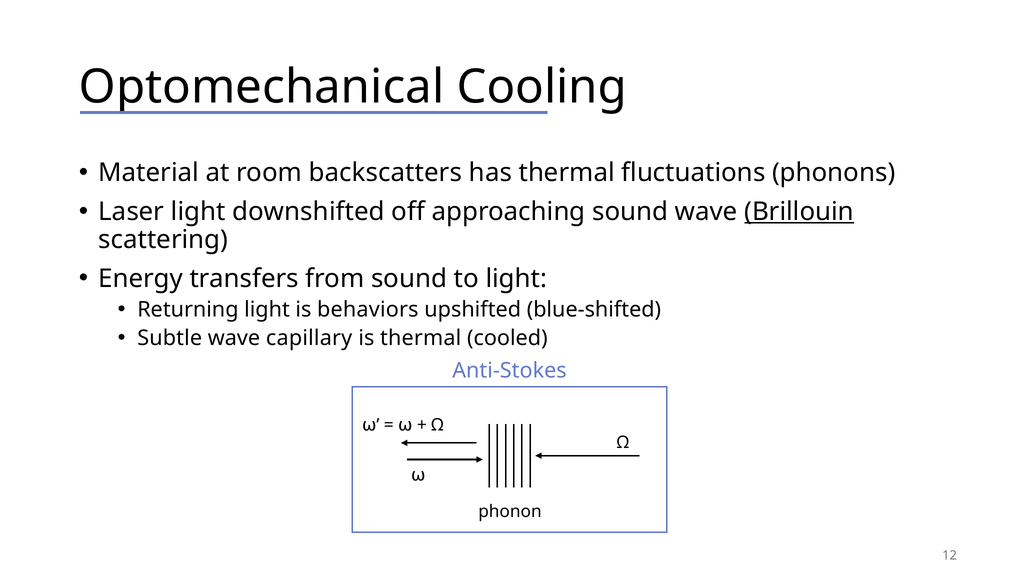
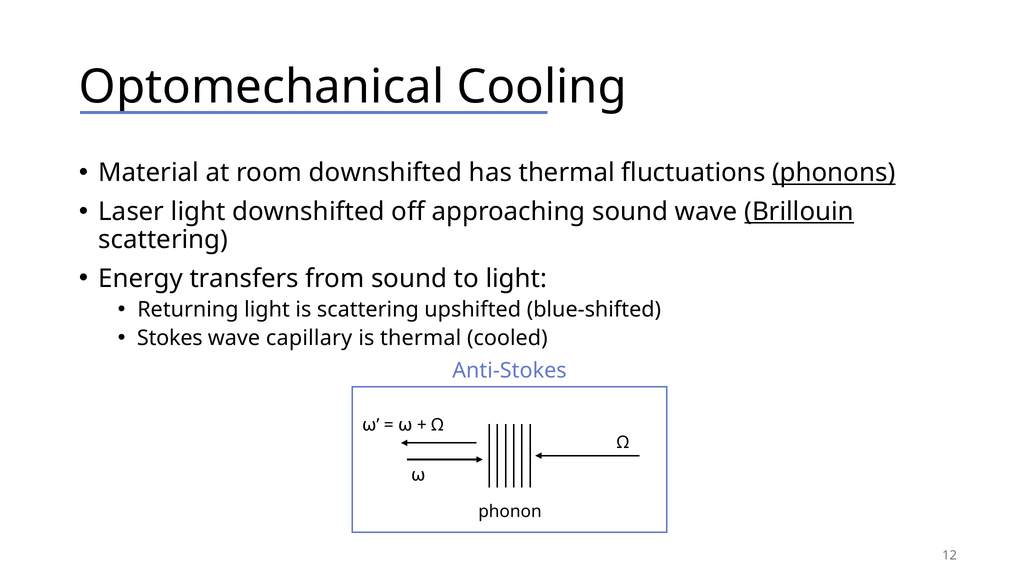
room backscatters: backscatters -> downshifted (385, 173)
phonons underline: none -> present (834, 173)
is behaviors: behaviors -> scattering (368, 309)
Subtle: Subtle -> Stokes (170, 338)
